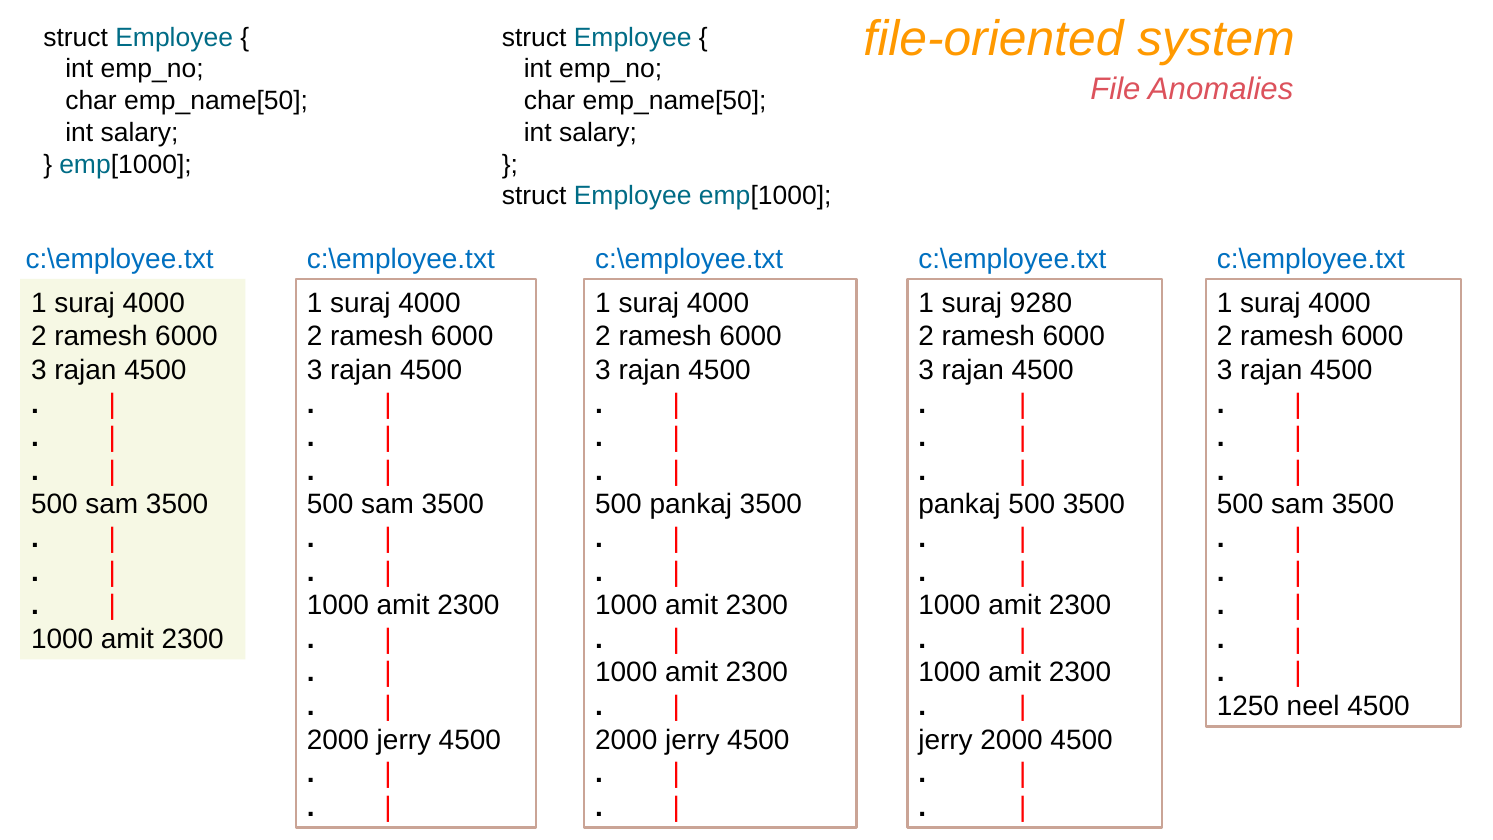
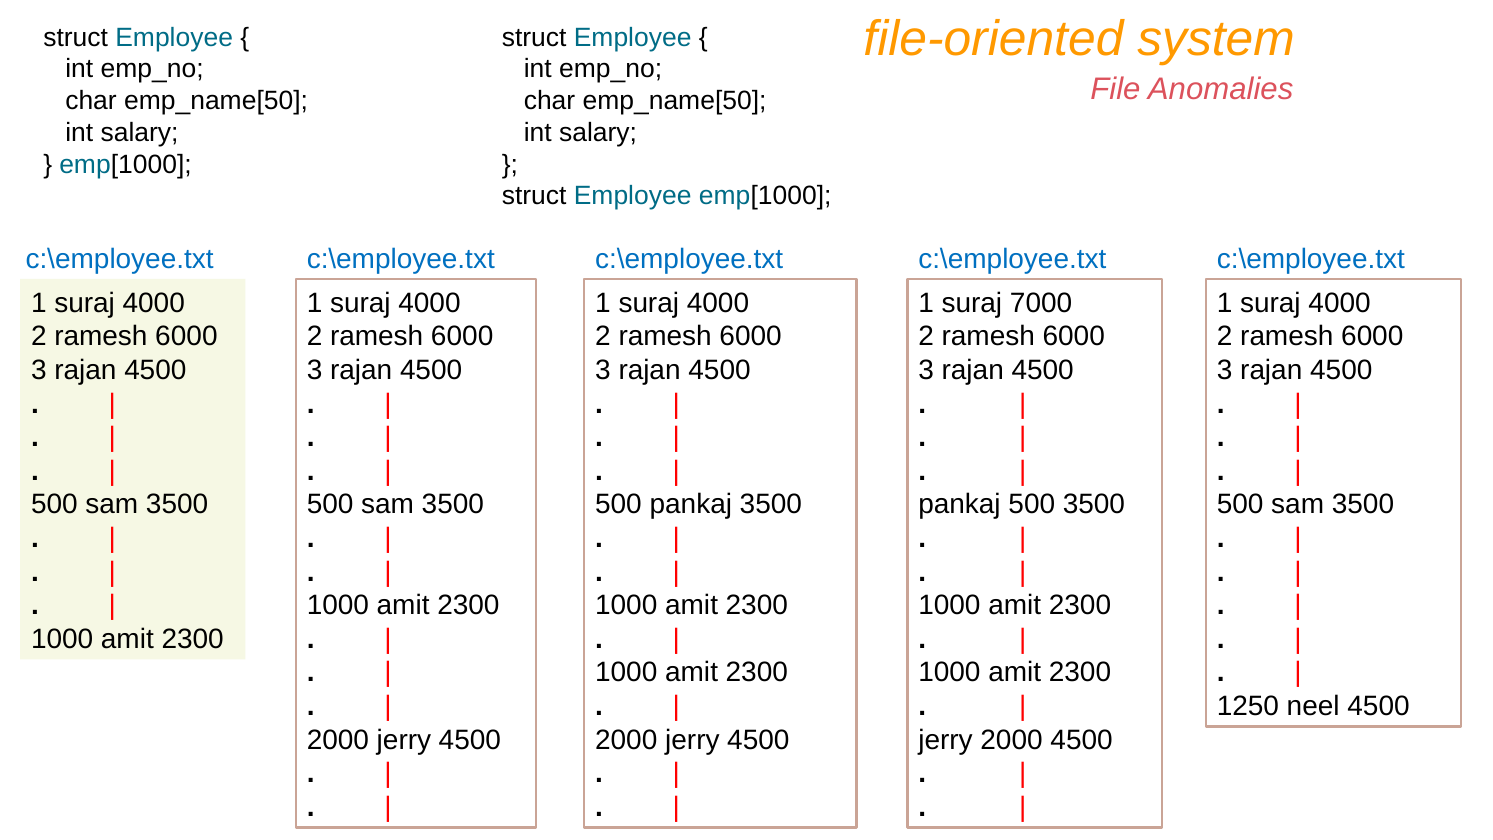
9280: 9280 -> 7000 (1041, 303)
